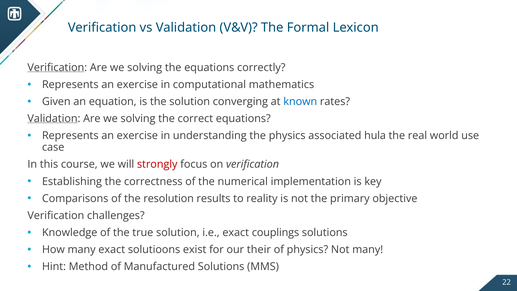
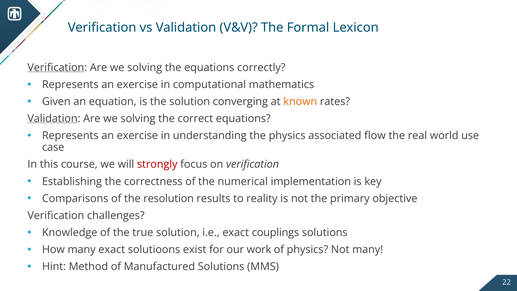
known colour: blue -> orange (300, 102)
hula: hula -> flow (375, 136)
their: their -> work (259, 250)
